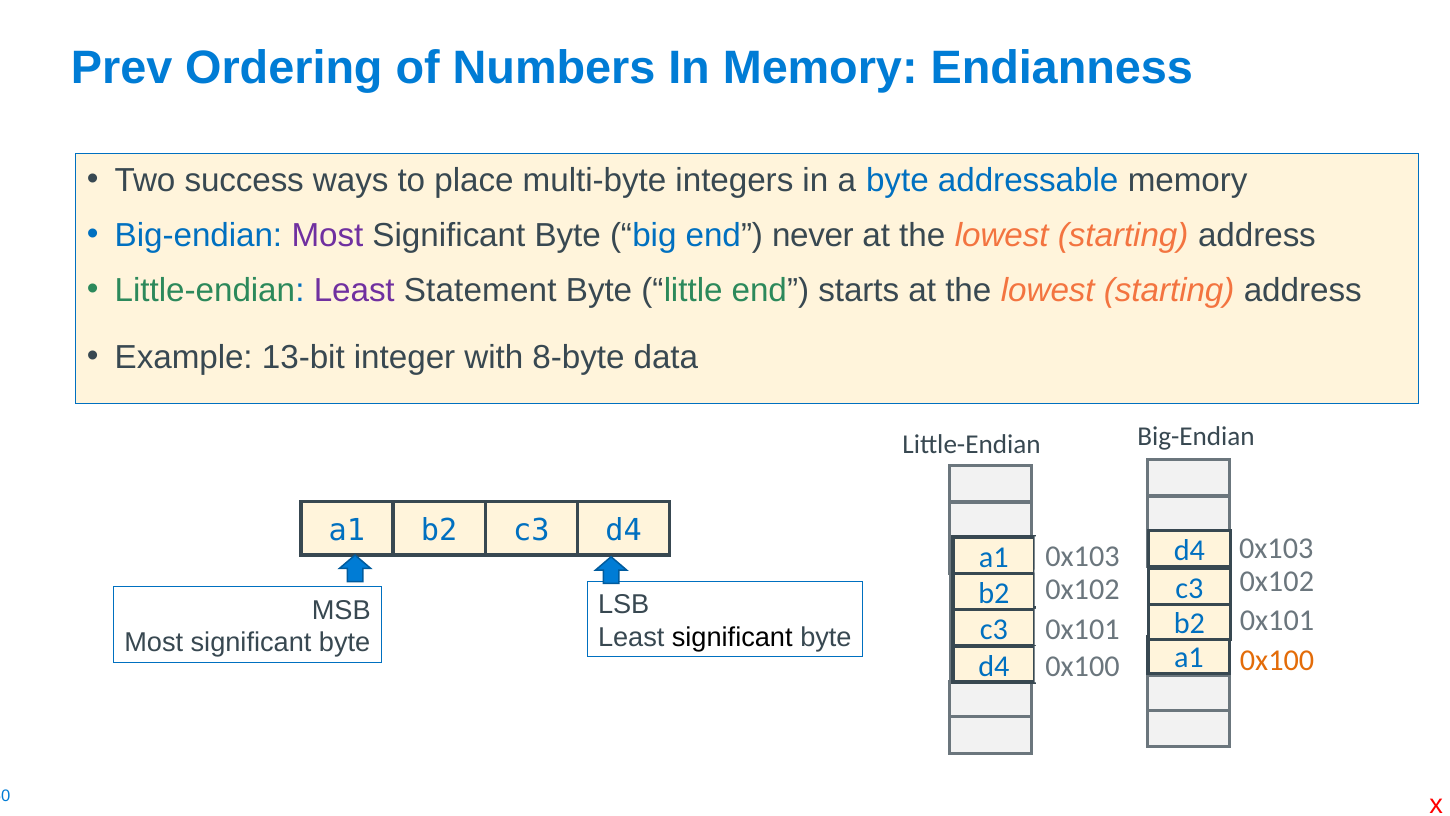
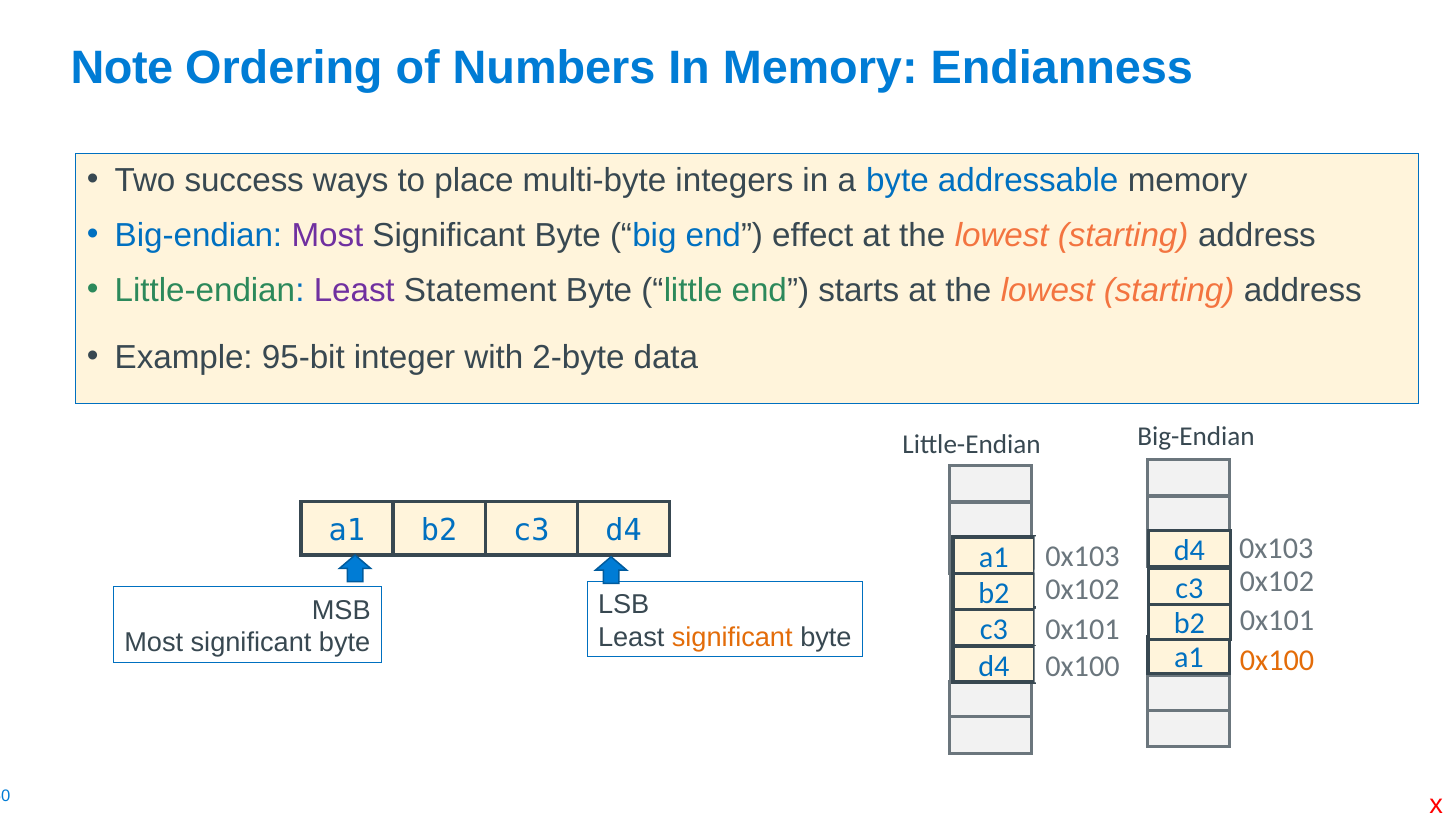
Prev: Prev -> Note (122, 68)
never: never -> effect (813, 236)
13-bit: 13-bit -> 95-bit (303, 358)
8-byte: 8-byte -> 2-byte (578, 358)
significant colour: black -> orange (732, 637)
